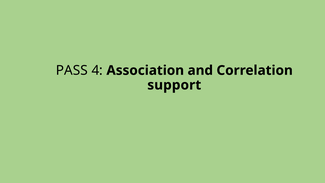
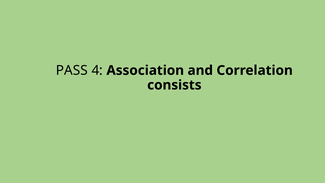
support: support -> consists (174, 85)
